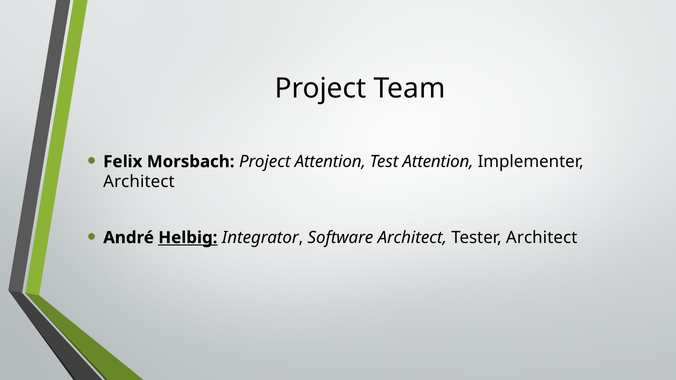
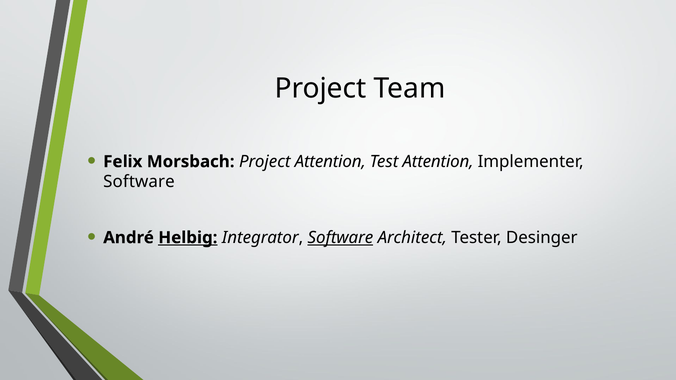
Architect: Architect -> Software (139, 182)
Software underline: none -> present (340, 238)
Tester Architect: Architect -> Desinger (542, 238)
